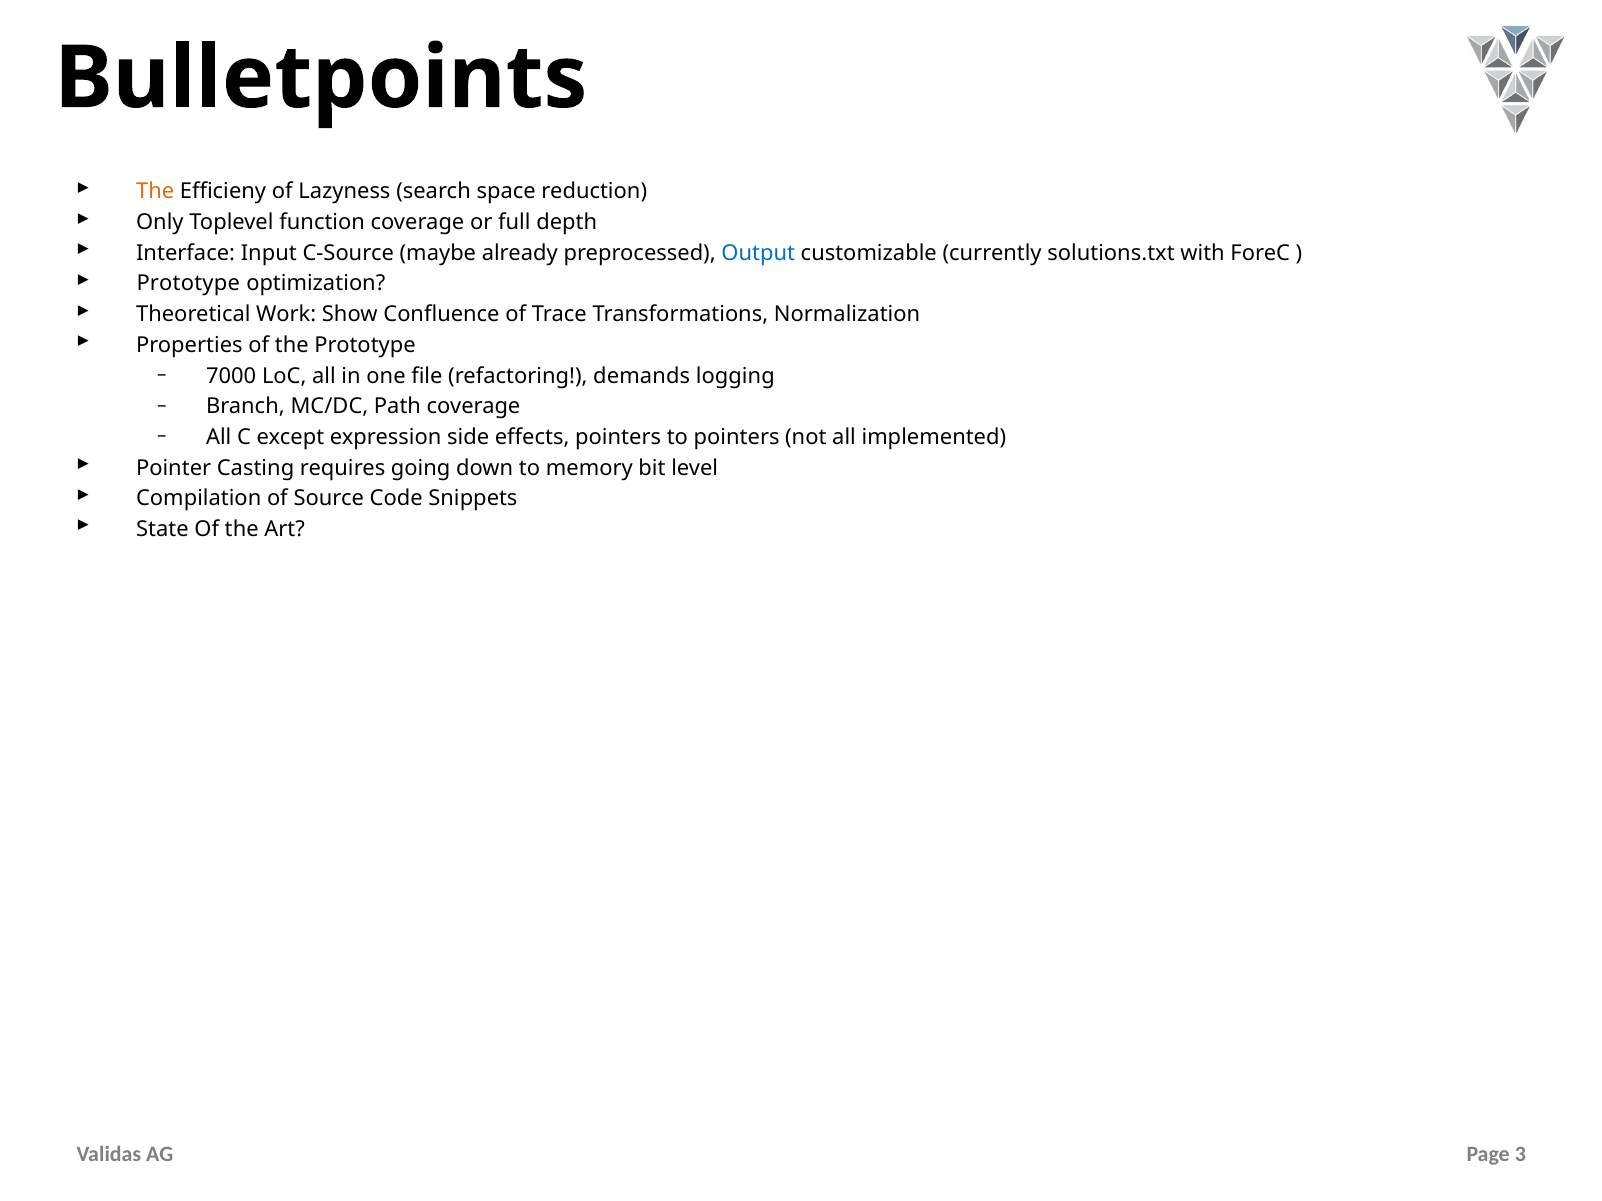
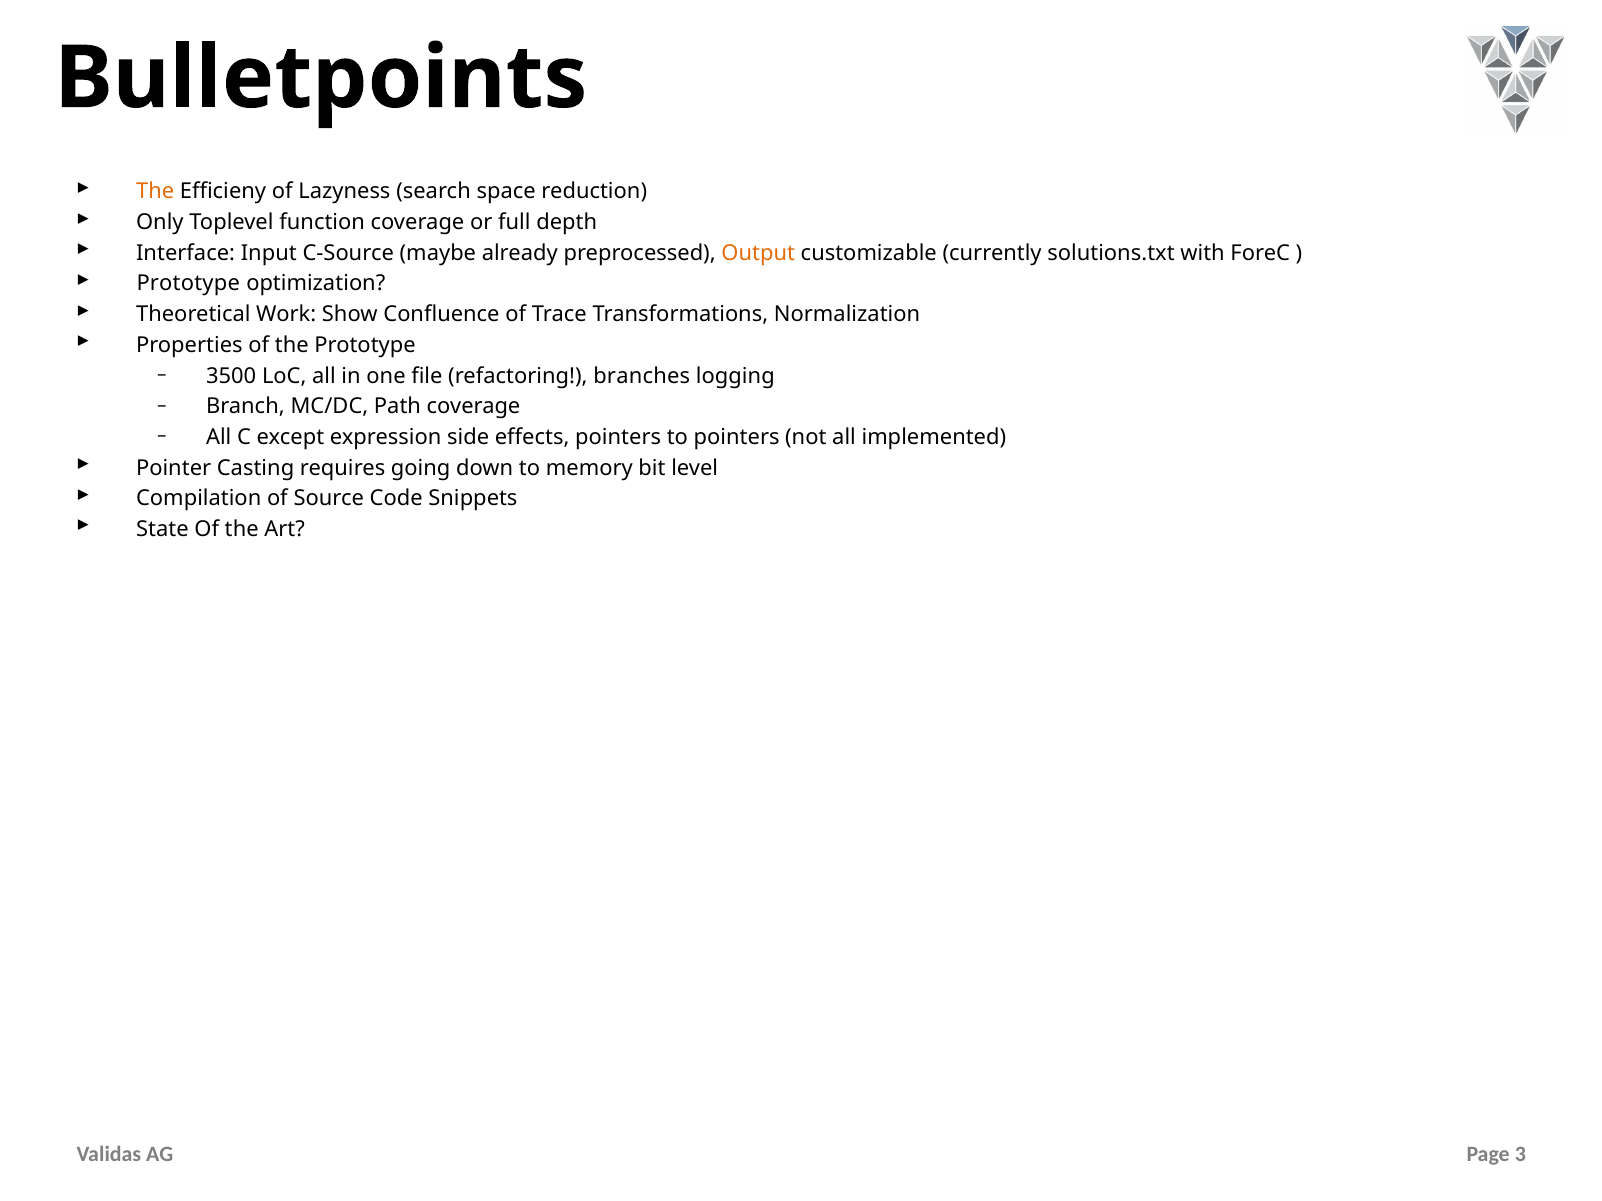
Output colour: blue -> orange (758, 253)
7000: 7000 -> 3500 (231, 376)
demands: demands -> branches (642, 376)
